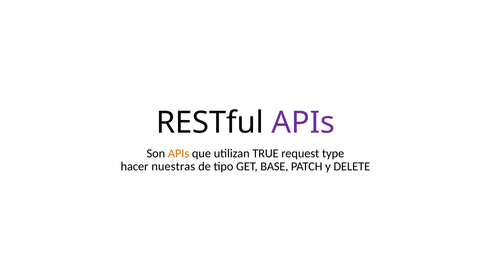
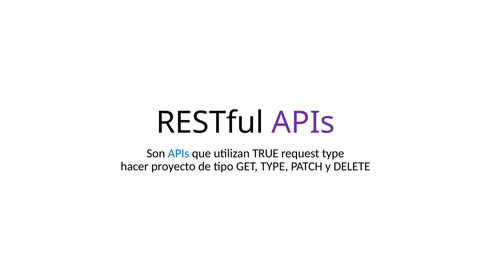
APIs colour: orange -> blue (179, 153)
nuestras: nuestras -> proyecto (173, 167)
GET BASE: BASE -> TYPE (274, 167)
